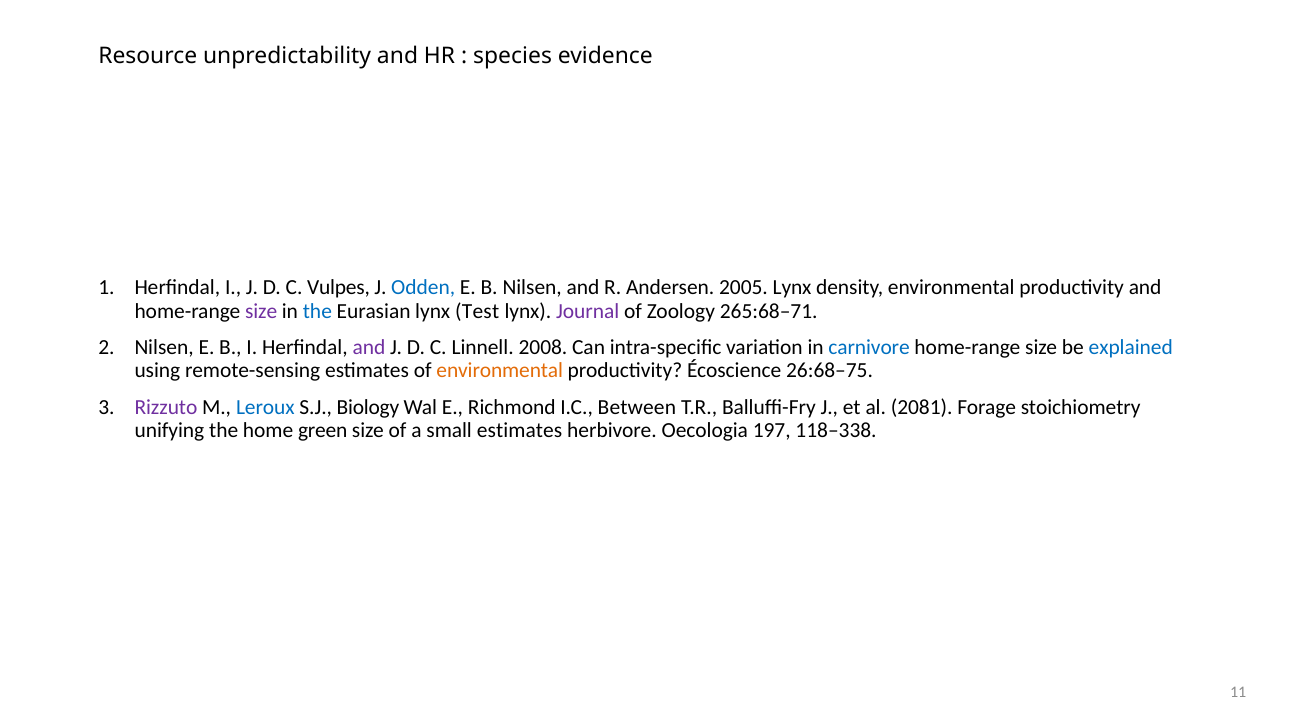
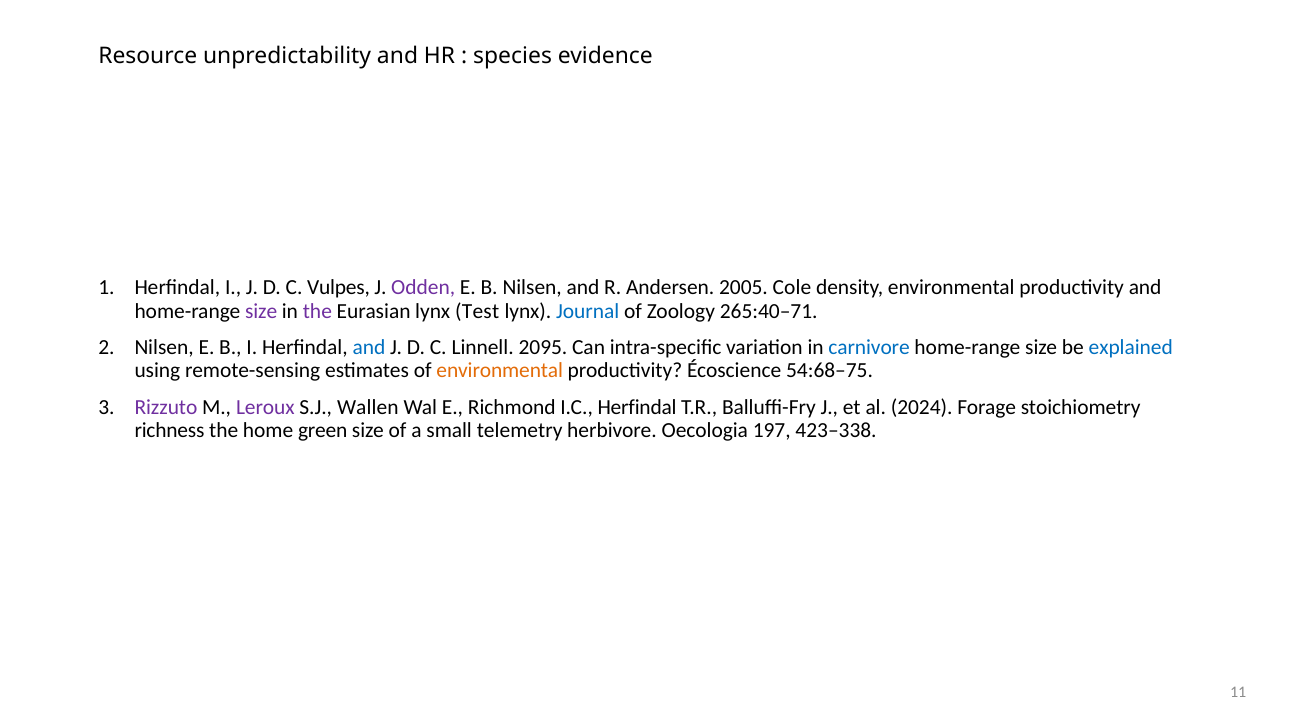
Odden colour: blue -> purple (423, 288)
2005 Lynx: Lynx -> Cole (792, 288)
the colour: blue -> purple (317, 311)
Journal colour: purple -> blue (588, 311)
265:68–71: 265:68–71 -> 265:40–71 (769, 311)
and colour: purple -> blue (369, 348)
2008: 2008 -> 2095 (543, 348)
26:68–75: 26:68–75 -> 54:68–75 (830, 371)
Leroux colour: blue -> purple (265, 407)
Biology: Biology -> Wallen (368, 407)
I.C Between: Between -> Herfindal (637, 407)
2081: 2081 -> 2024 (922, 407)
unifying: unifying -> richness (170, 431)
small estimates: estimates -> telemetry (520, 431)
118–338: 118–338 -> 423–338 (836, 431)
